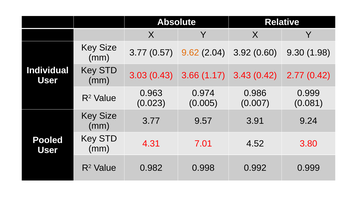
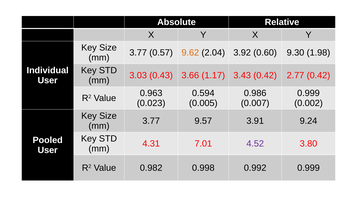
0.974: 0.974 -> 0.594 (203, 93)
0.081: 0.081 -> 0.002 (309, 103)
4.52 colour: black -> purple (255, 144)
